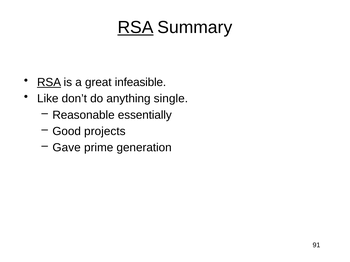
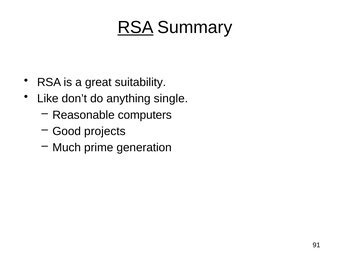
RSA underline: present -> none (49, 83)
infeasible: infeasible -> suitability (140, 83)
essentially: essentially -> computers (145, 115)
Gave: Gave -> Much (67, 148)
